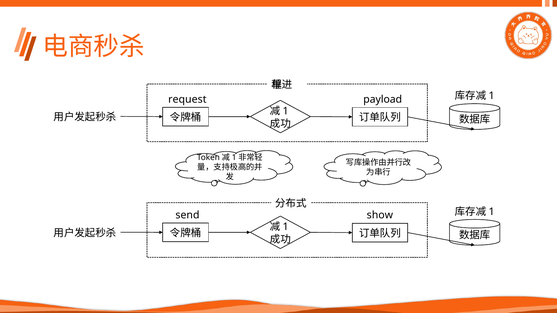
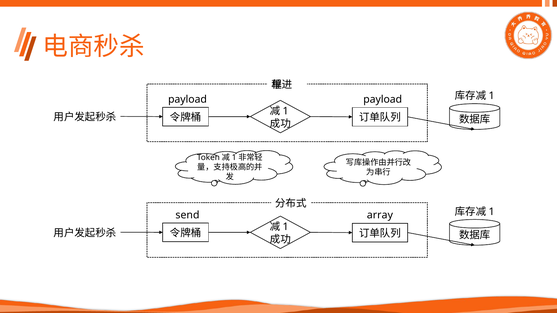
request: request -> payload (187, 100)
show: show -> array (380, 215)
